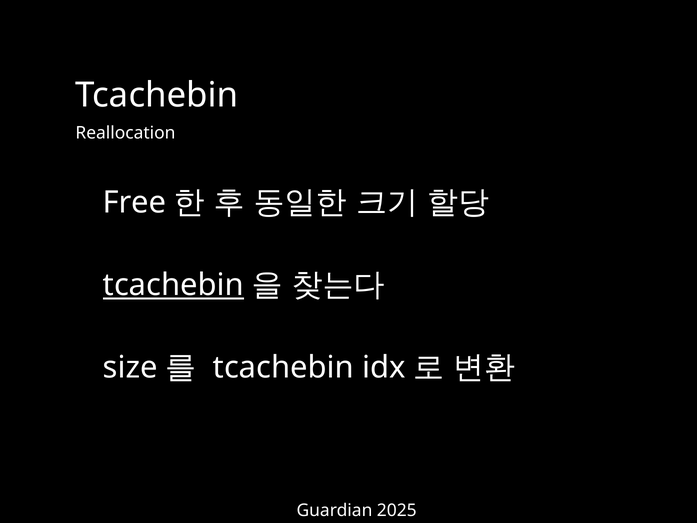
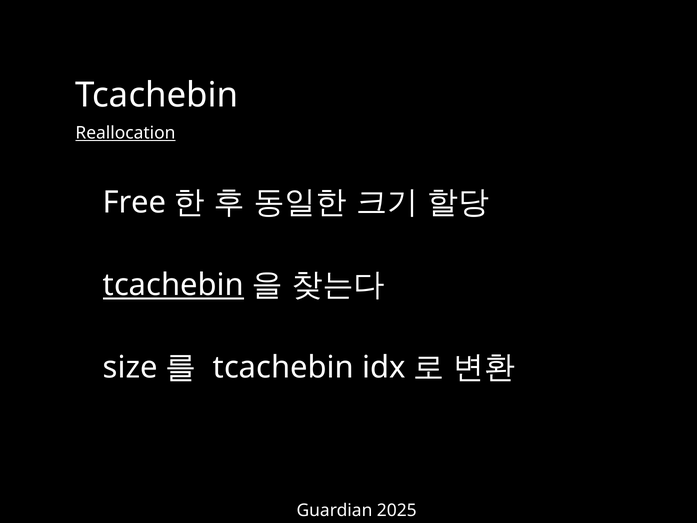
Reallocation underline: none -> present (125, 133)
